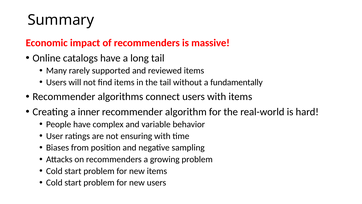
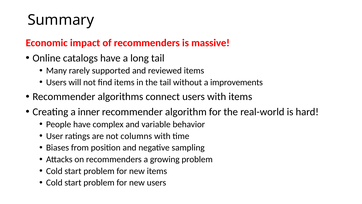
fundamentally: fundamentally -> improvements (236, 82)
ensuring: ensuring -> columns (136, 136)
